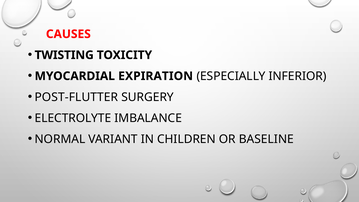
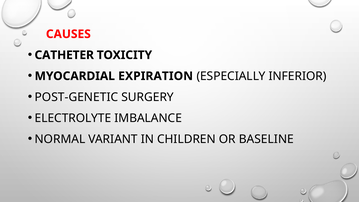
TWISTING: TWISTING -> CATHETER (64, 55)
POST-FLUTTER: POST-FLUTTER -> POST-GENETIC (76, 97)
